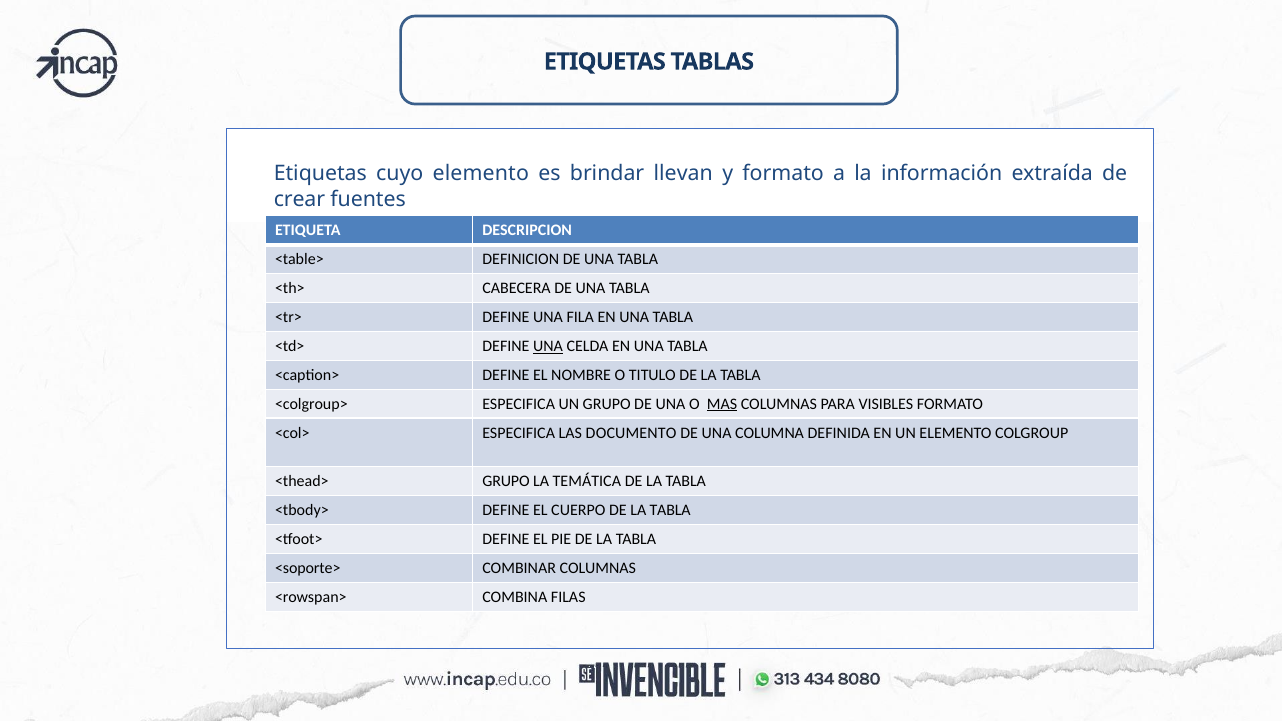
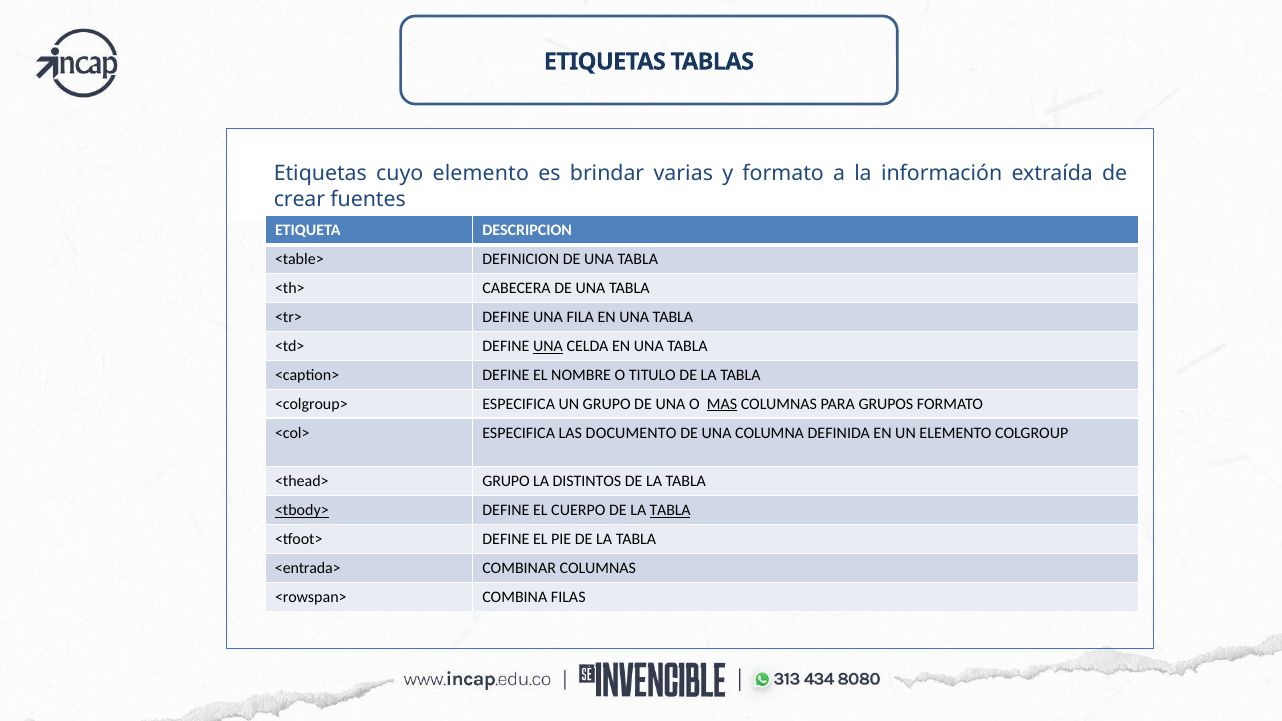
llevan: llevan -> varias (683, 174)
VISIBLES: VISIBLES -> GRUPOS (886, 404)
TEMÁTICA: TEMÁTICA -> DISTINTOS (587, 482)
<tbody> underline: none -> present (302, 510)
TABLA underline: none -> present (670, 510)
<soporte>: <soporte> -> <entrada> (308, 568)
